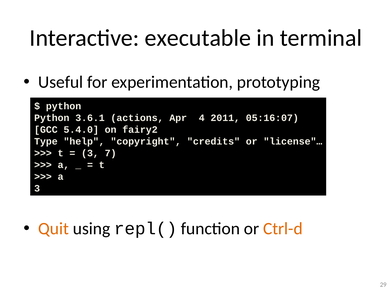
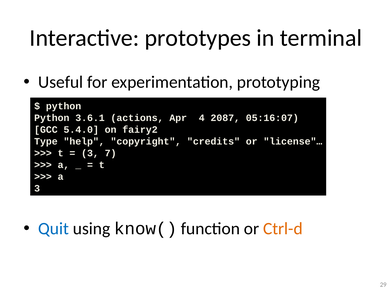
executable: executable -> prototypes (198, 38)
2011: 2011 -> 2087 (225, 118)
Quit colour: orange -> blue (54, 229)
repl(: repl( -> know( (146, 229)
